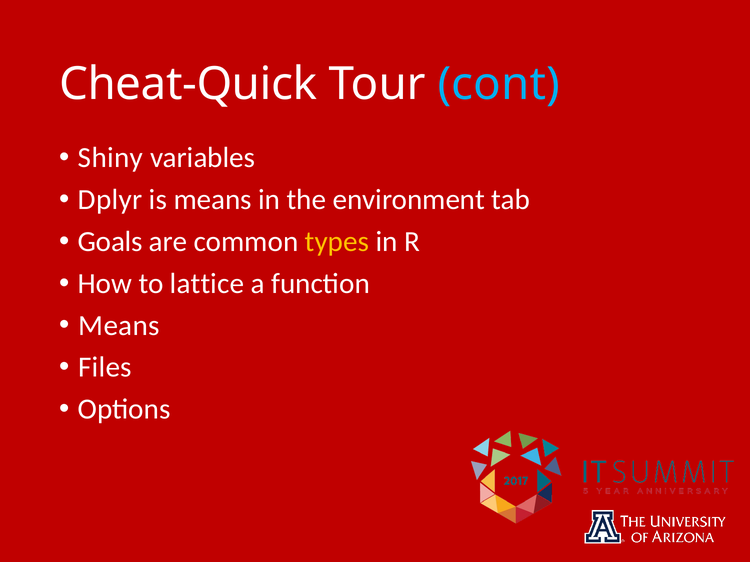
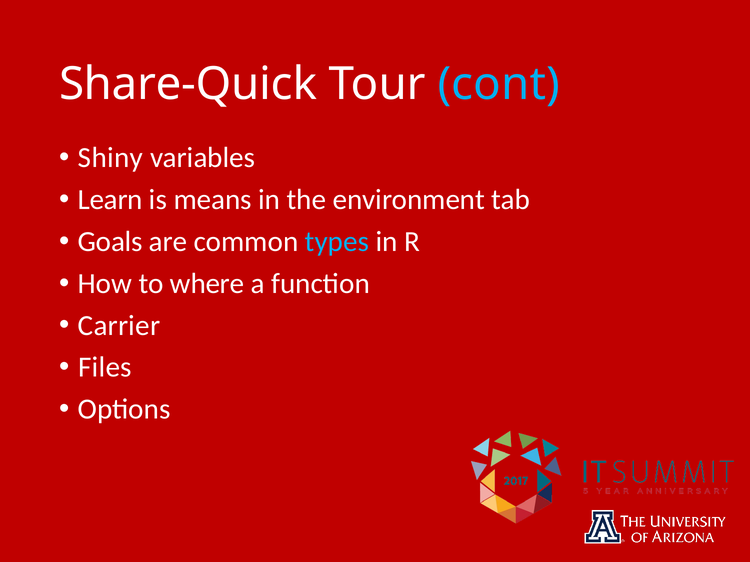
Cheat-Quick: Cheat-Quick -> Share-Quick (188, 84)
Dplyr: Dplyr -> Learn (110, 200)
types colour: yellow -> light blue (337, 242)
lattice: lattice -> where (207, 284)
Means: Means -> Carrier (119, 326)
